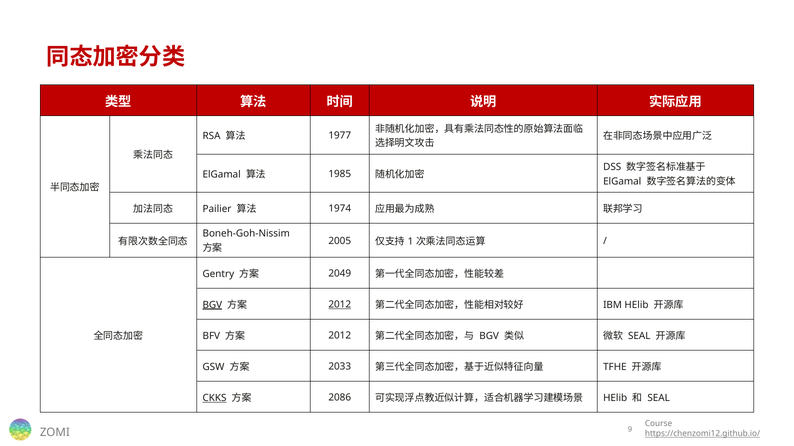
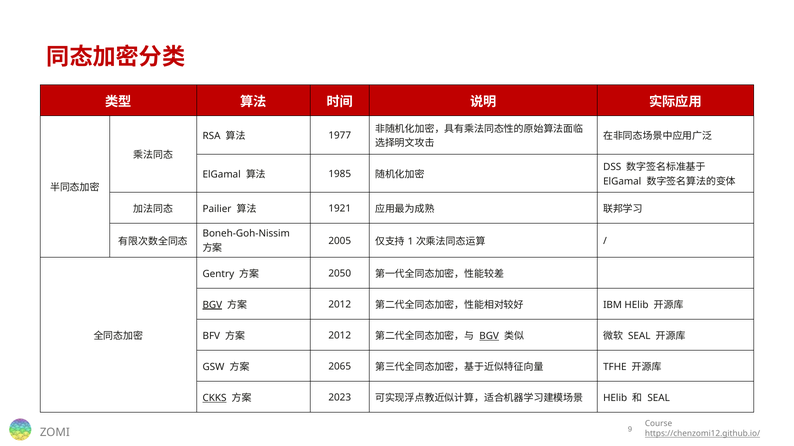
1974: 1974 -> 1921 (340, 209)
2049: 2049 -> 2050 (340, 274)
2012 underline: present -> none (340, 305)
BGV underline: none -> present (489, 336)
2033: 2033 -> 2065 (340, 367)
2086: 2086 -> 2023 (340, 398)
